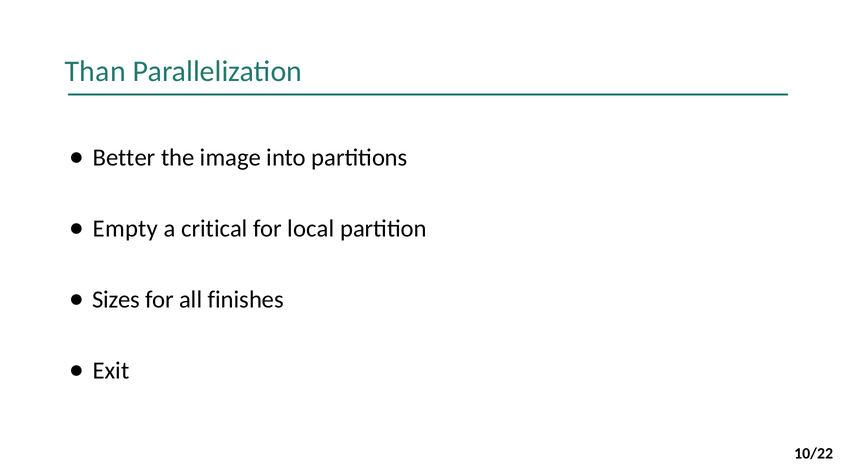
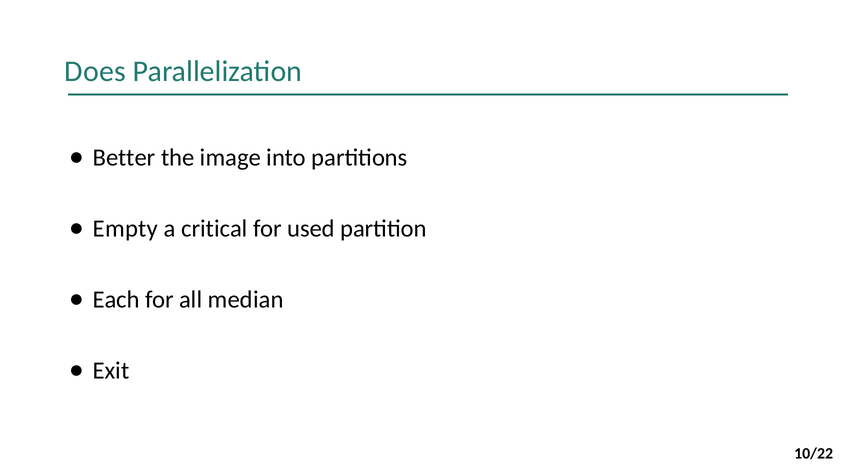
Than: Than -> Does (95, 71)
local: local -> used (311, 229)
Sizes: Sizes -> Each (116, 300)
finishes: finishes -> median (246, 300)
